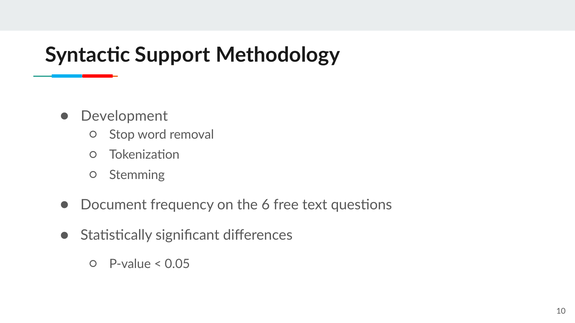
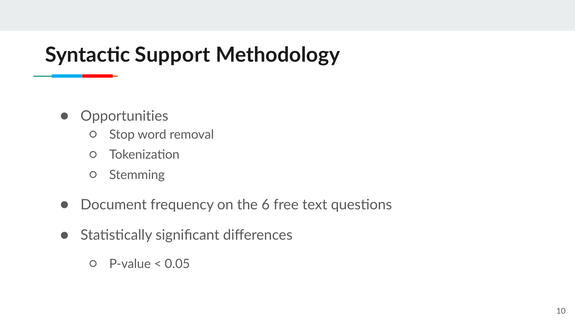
Development: Development -> Opportunities (124, 116)
